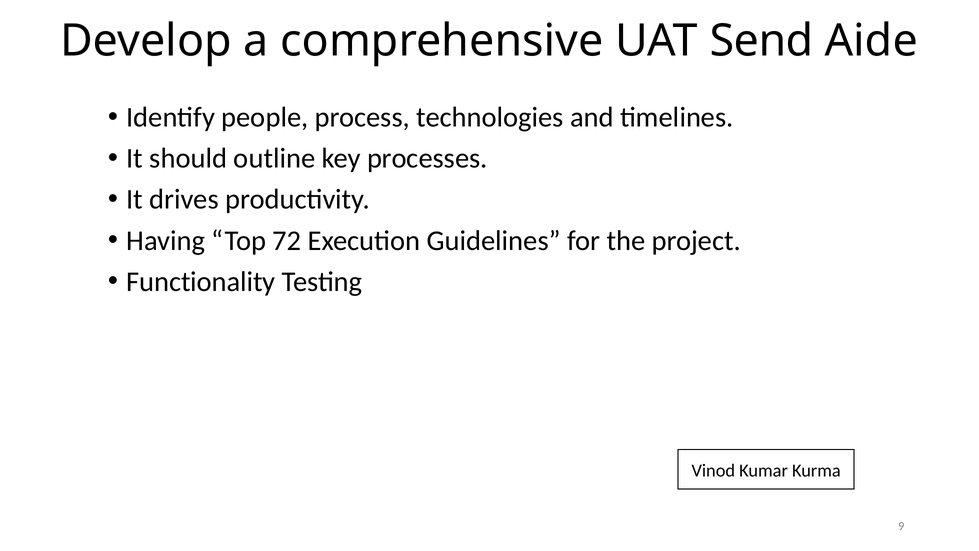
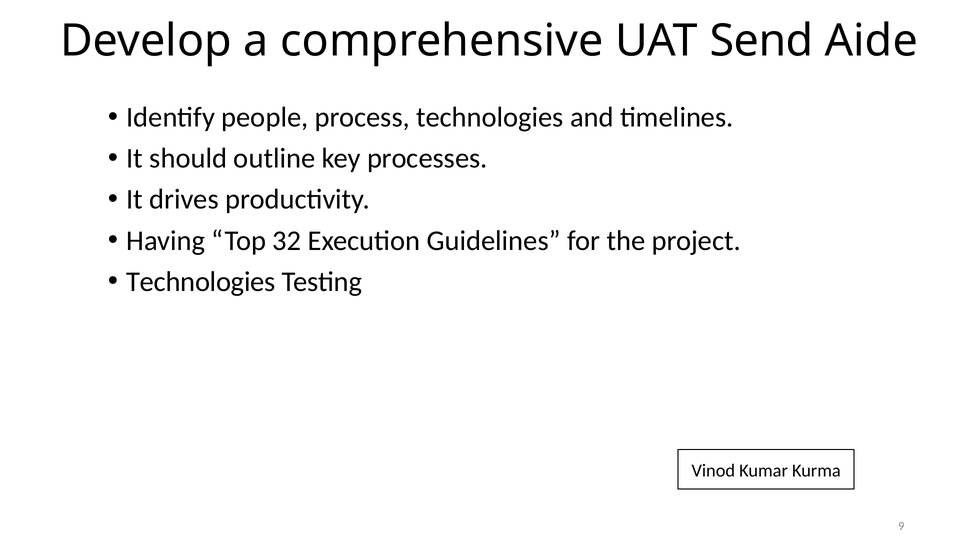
72: 72 -> 32 (287, 240)
Functionality: Functionality -> Technologies (201, 282)
